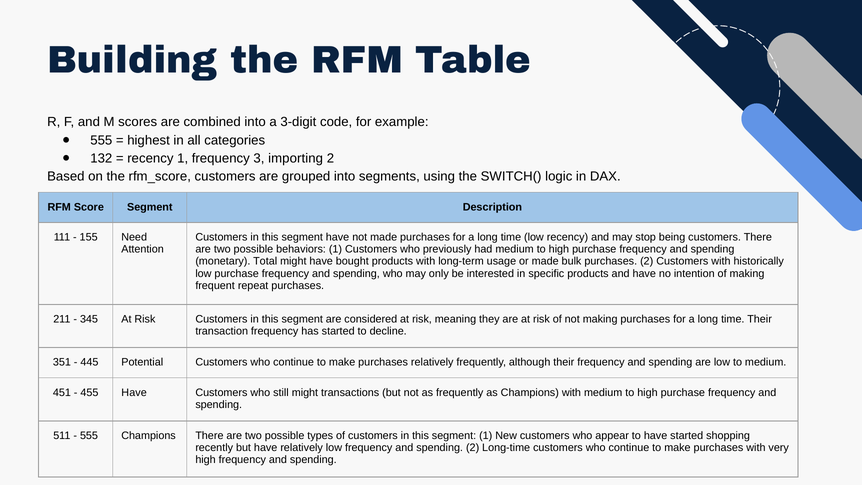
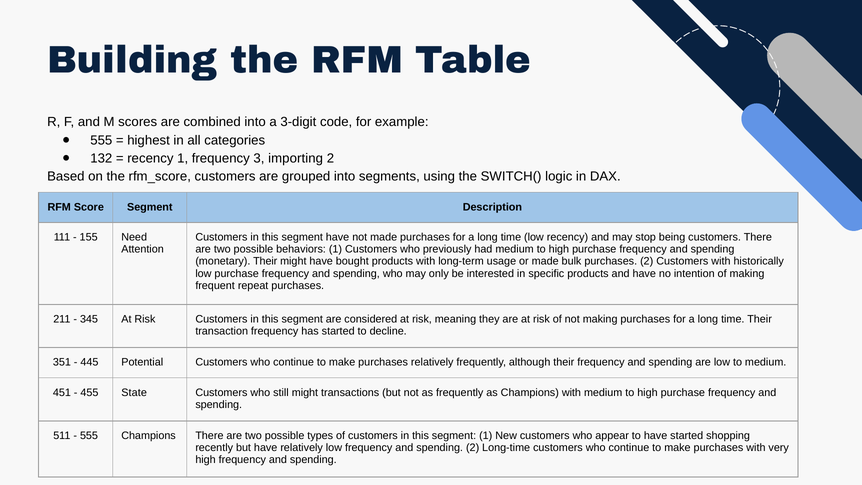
monetary Total: Total -> Their (265, 261)
455 Have: Have -> State (134, 393)
